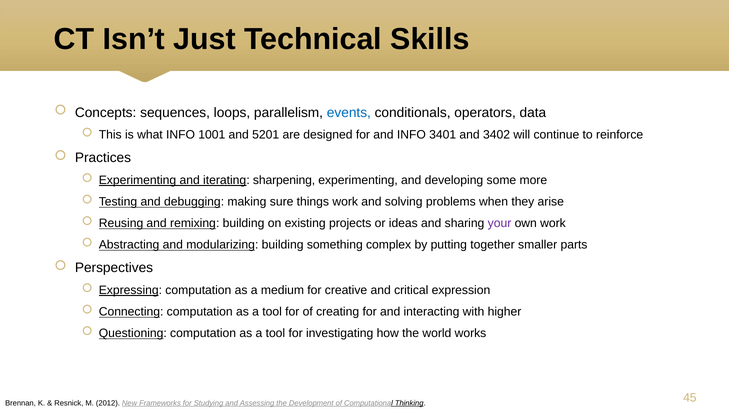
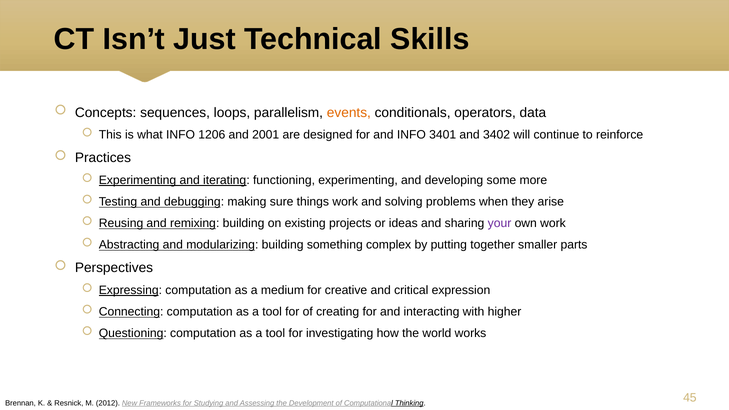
events colour: blue -> orange (349, 113)
1001: 1001 -> 1206 (212, 135)
5201: 5201 -> 2001 (266, 135)
sharpening: sharpening -> functioning (284, 180)
